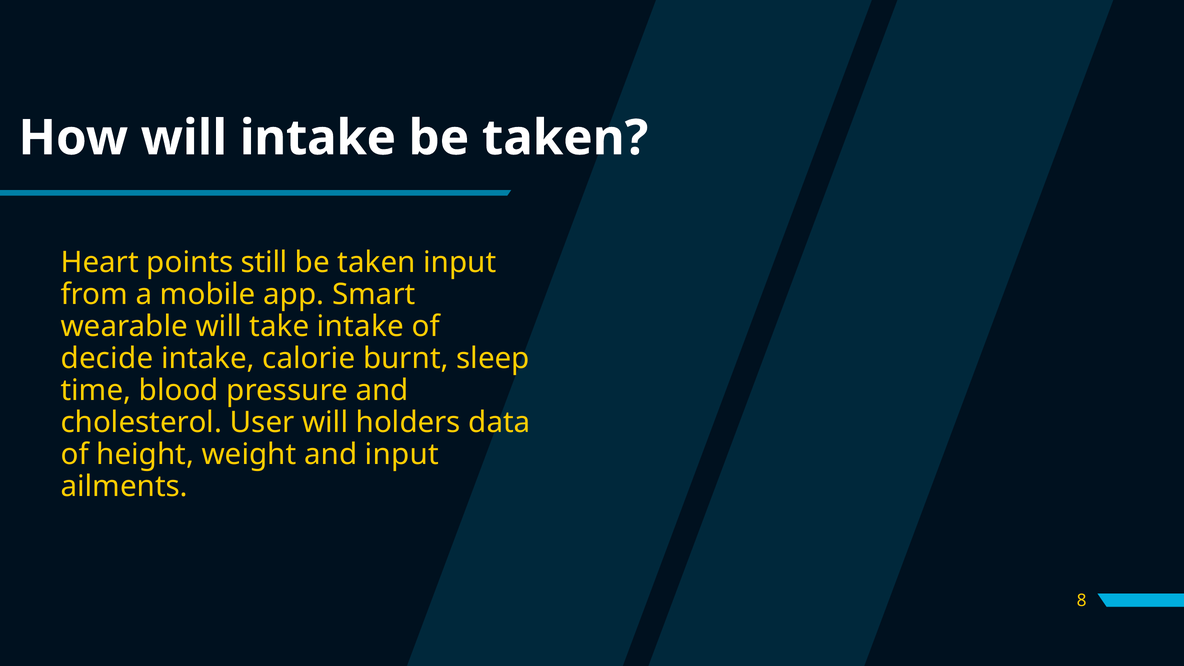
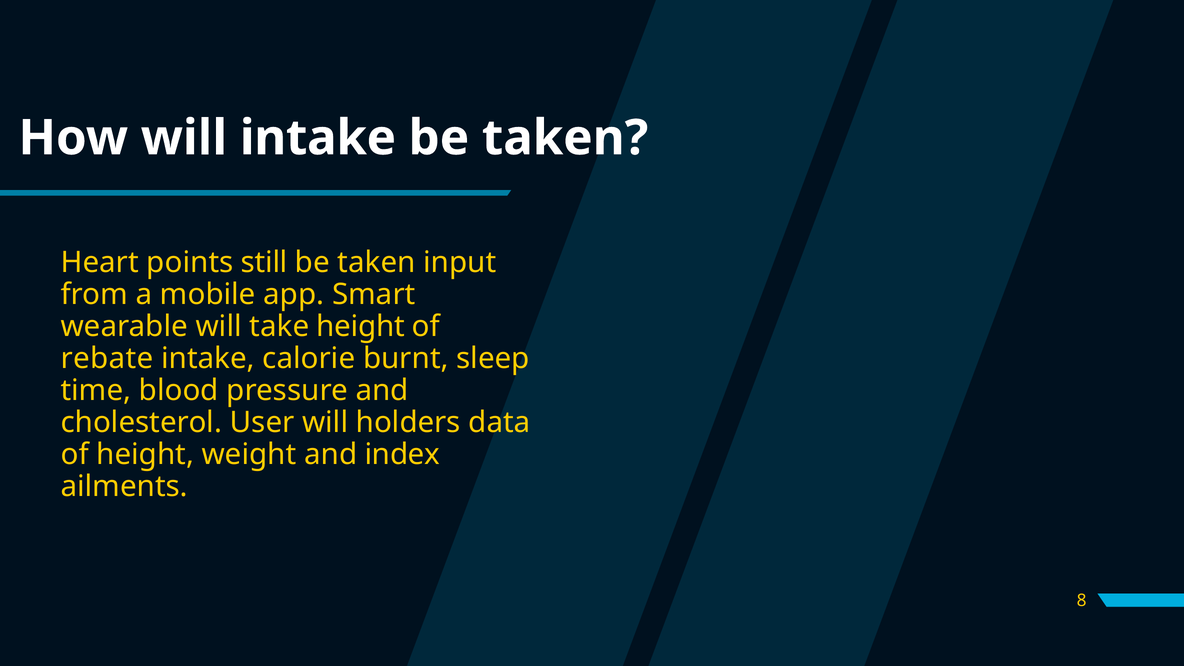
take intake: intake -> height (361, 327)
decide: decide -> rebate (107, 359)
and input: input -> index (402, 454)
